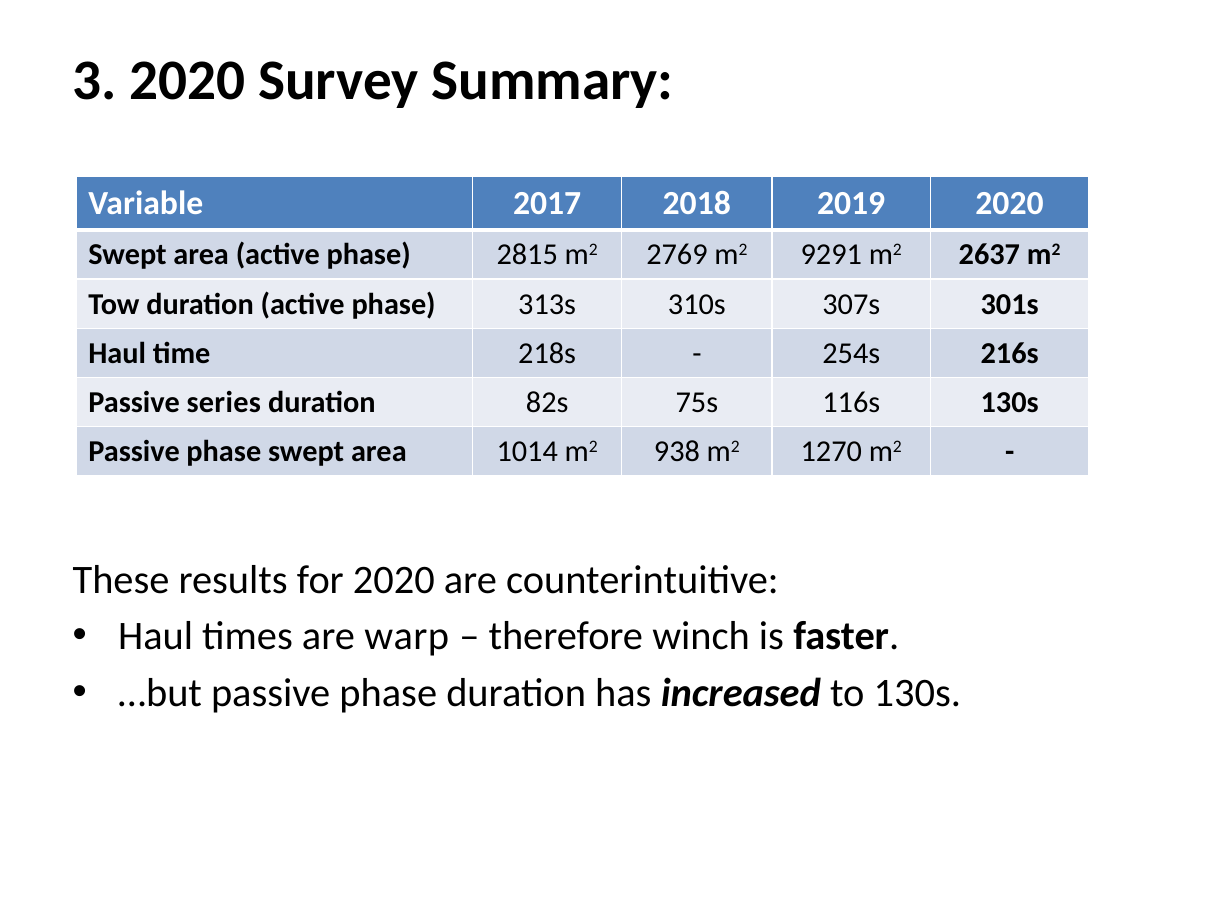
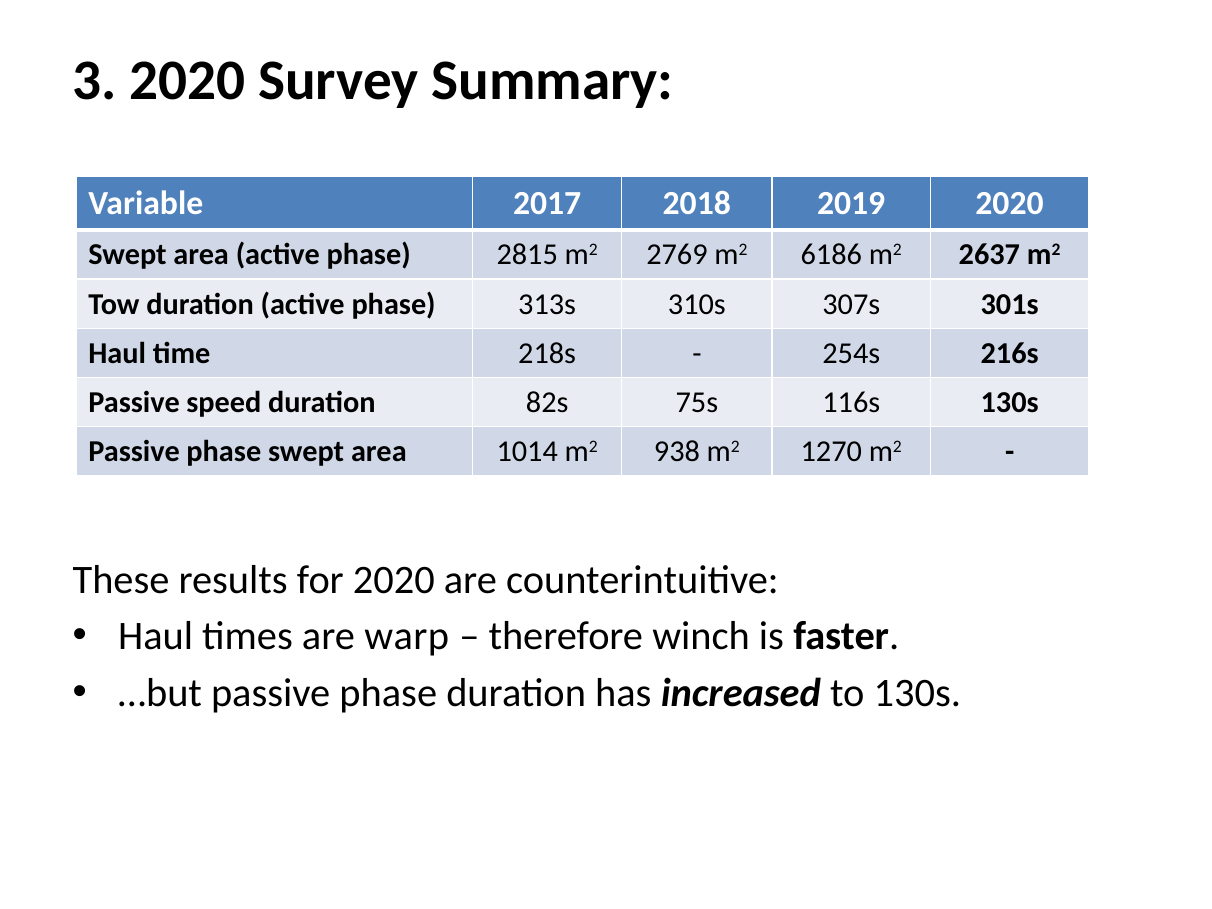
9291: 9291 -> 6186 (831, 255)
series: series -> speed (224, 402)
